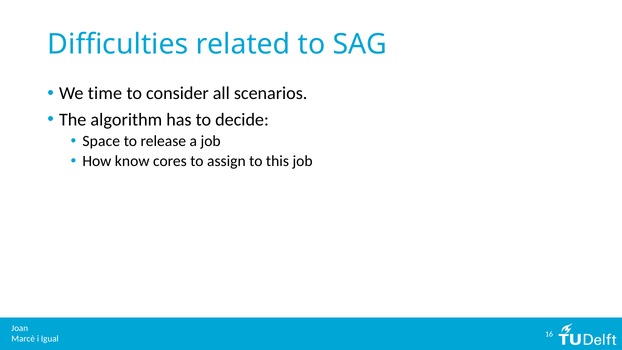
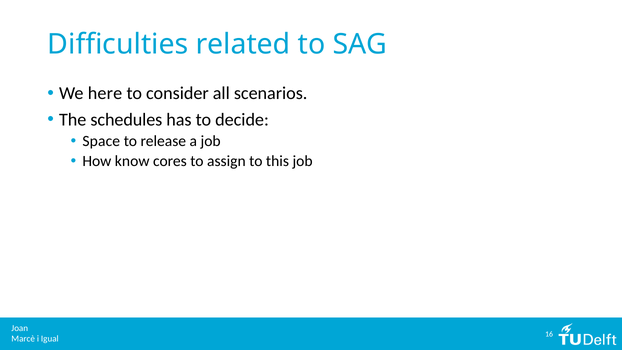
time: time -> here (105, 93)
algorithm: algorithm -> schedules (126, 120)
